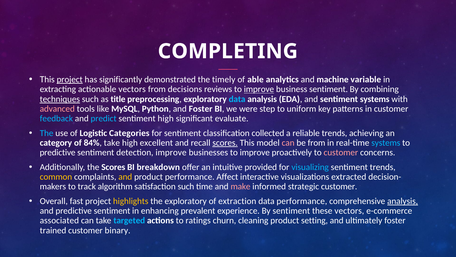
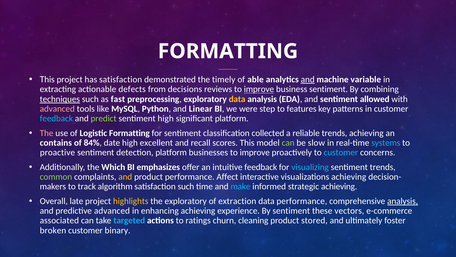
COMPLETING: COMPLETING -> FORMATTING (228, 51)
project underline: present -> none (70, 79)
has significantly: significantly -> satisfaction (121, 79)
and underline: none -> present (308, 79)
actionable vectors: vectors -> defects (132, 89)
title: title -> fast (118, 99)
data colour: light blue -> yellow (237, 99)
sentiment systems: systems -> allowed (375, 99)
and Foster: Foster -> Linear (201, 109)
uniform: uniform -> features (302, 109)
predict colour: light blue -> light green (104, 118)
significant evaluate: evaluate -> platform (232, 118)
The colour: light blue -> pink (47, 133)
Logistic Categories: Categories -> Formatting (129, 133)
category: category -> contains (56, 143)
84% take: take -> date (112, 143)
scores underline: present -> none (225, 143)
can colour: pink -> light green (288, 143)
be from: from -> slow (316, 143)
predictive: predictive -> proactive (57, 152)
detection improve: improve -> platform (171, 152)
customer colour: pink -> light blue (341, 152)
the Scores: Scores -> Which (113, 167)
breakdown: breakdown -> emphasizes (158, 167)
intuitive provided: provided -> feedback (261, 167)
common colour: yellow -> light green (56, 177)
visualizations extracted: extracted -> achieving (349, 177)
make colour: pink -> light blue (241, 186)
strategic customer: customer -> achieving (339, 186)
fast: fast -> late (76, 201)
and predictive sentiment: sentiment -> advanced (112, 210)
enhancing prevalent: prevalent -> achieving (198, 210)
setting: setting -> stored (314, 220)
trained: trained -> broken (53, 230)
